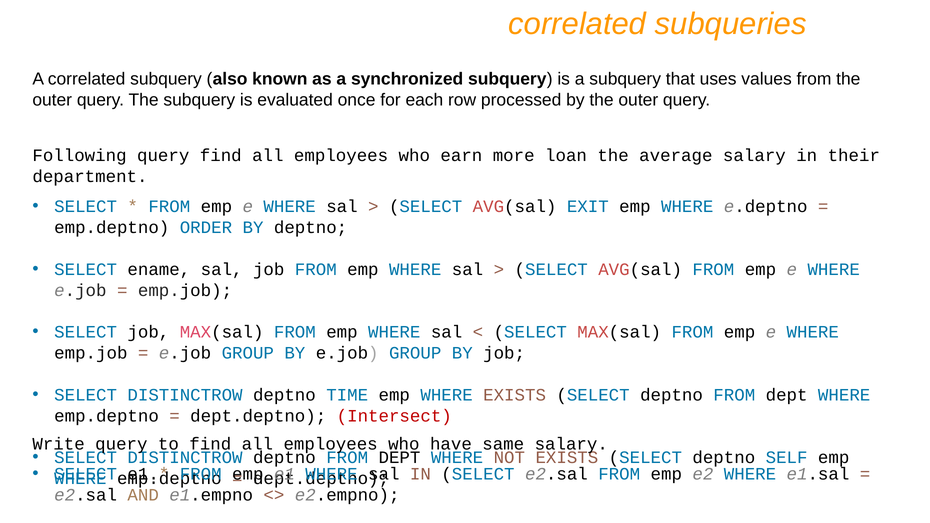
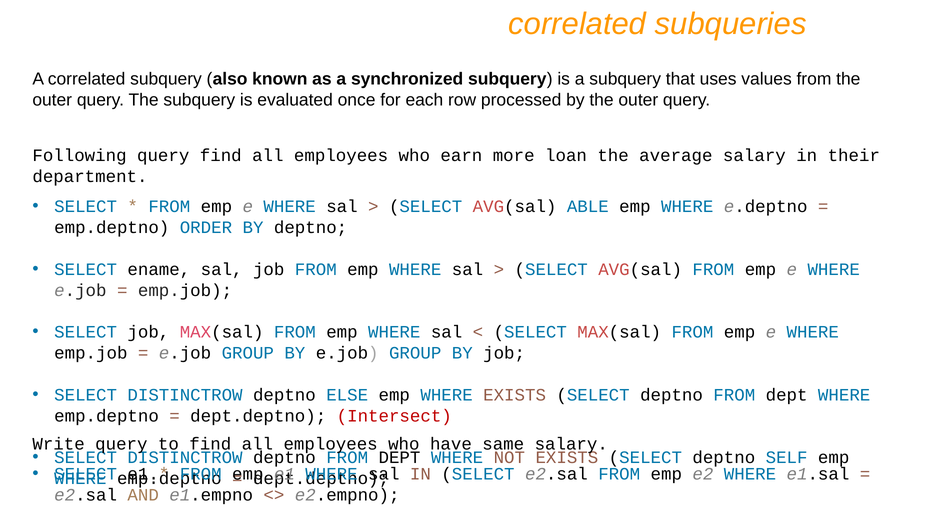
EXIT: EXIT -> ABLE (588, 207)
TIME: TIME -> ELSE (347, 395)
